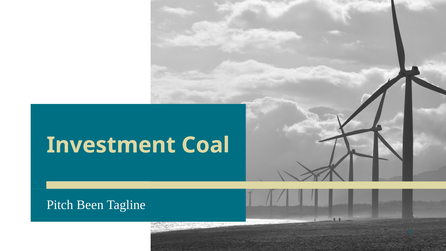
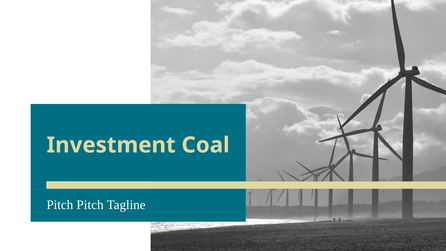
Pitch Been: Been -> Pitch (90, 205)
